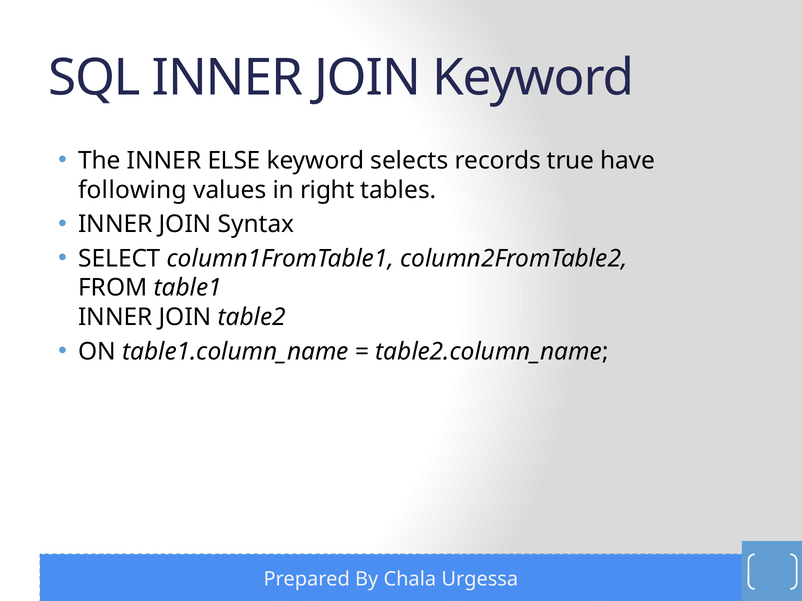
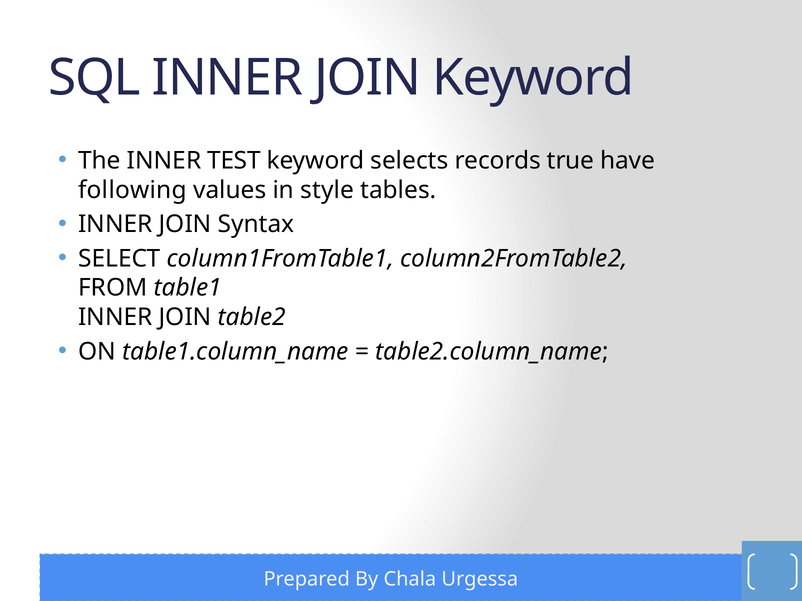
ELSE: ELSE -> TEST (234, 161)
right: right -> style (327, 190)
